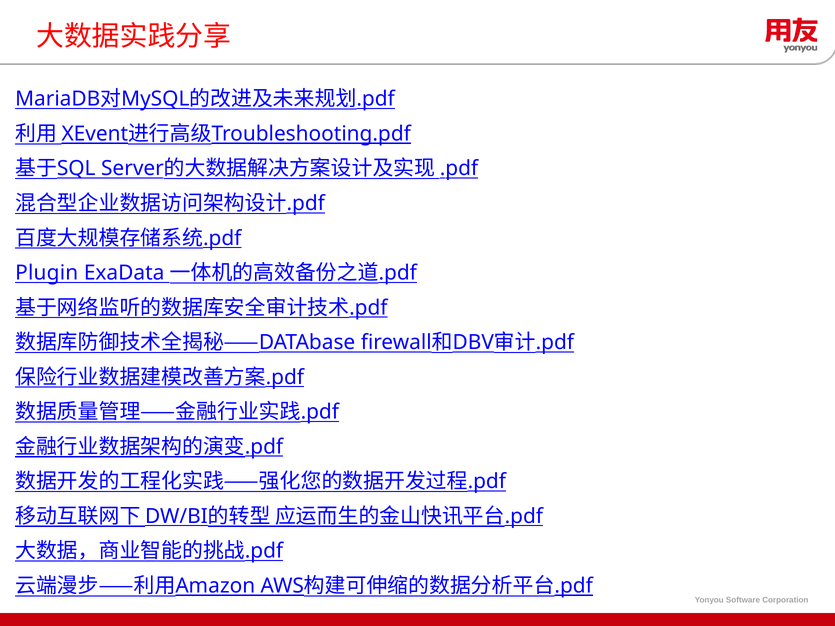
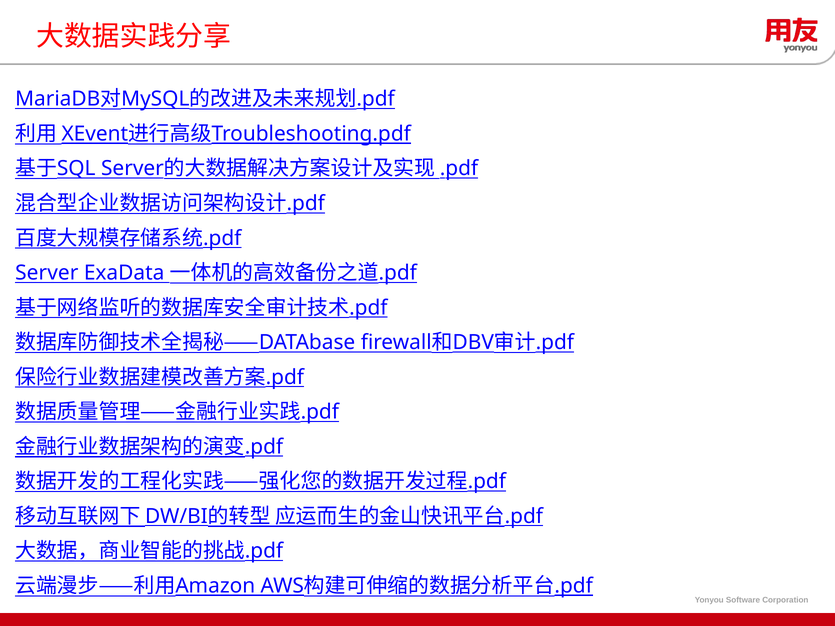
Plugin: Plugin -> Server (47, 273)
